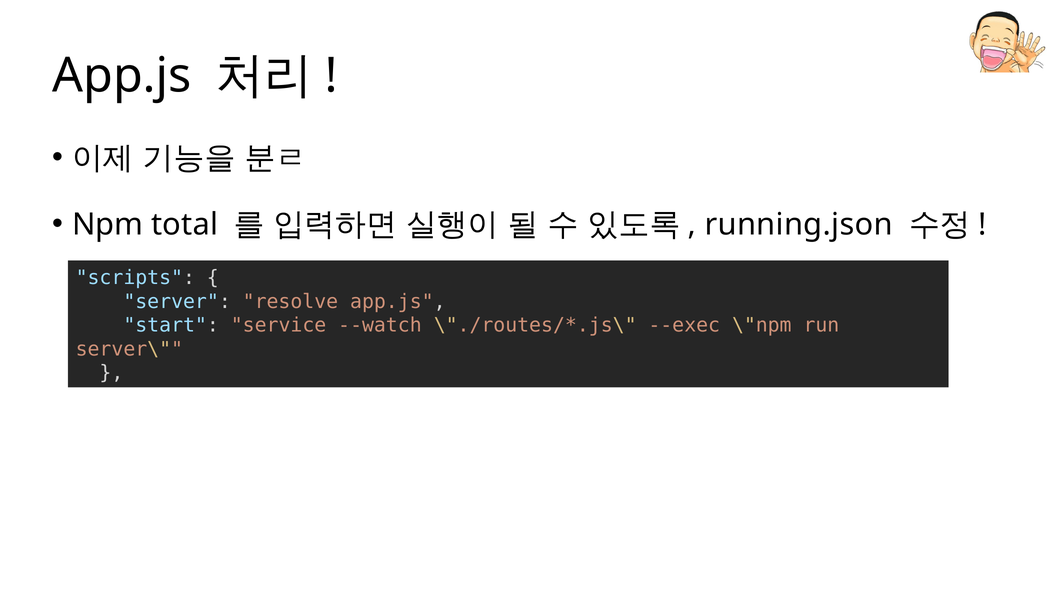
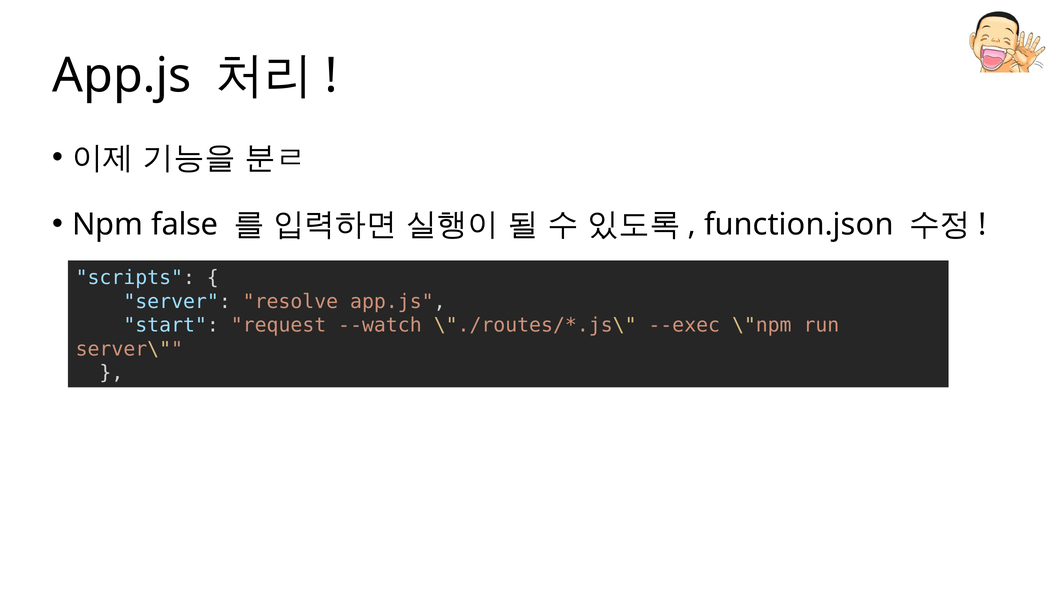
total: total -> false (185, 225)
running.json: running.json -> function.json (799, 225)
service: service -> request (279, 325)
